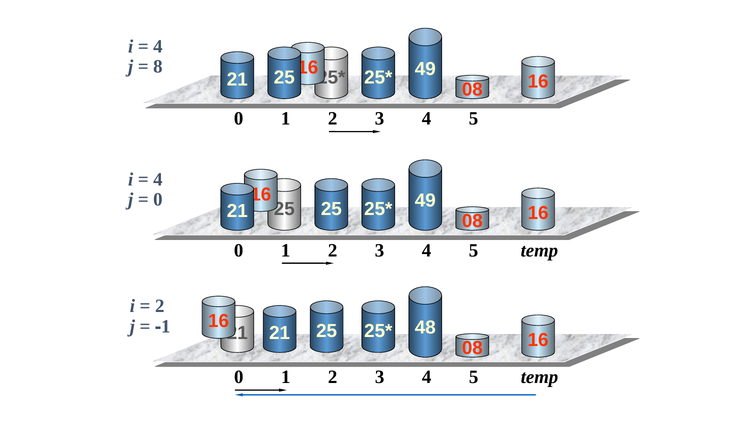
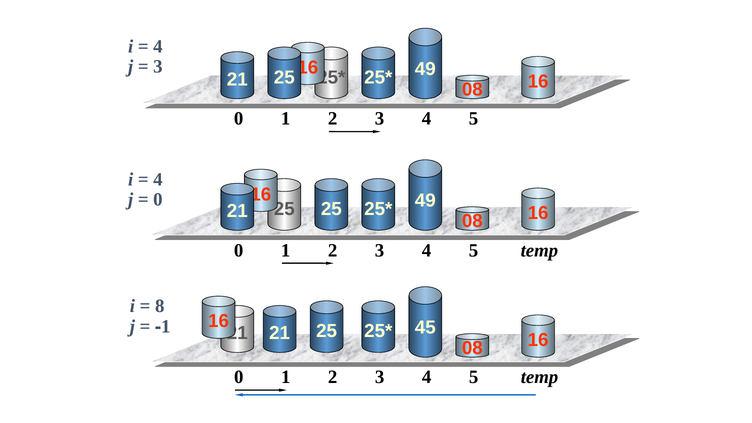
8: 8 -> 3 (158, 67)
2: 2 -> 8 (160, 306)
48: 48 -> 45 (425, 328)
